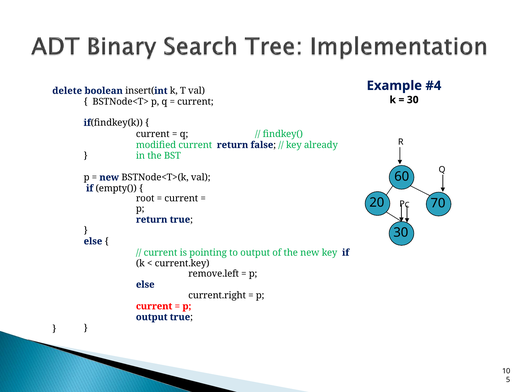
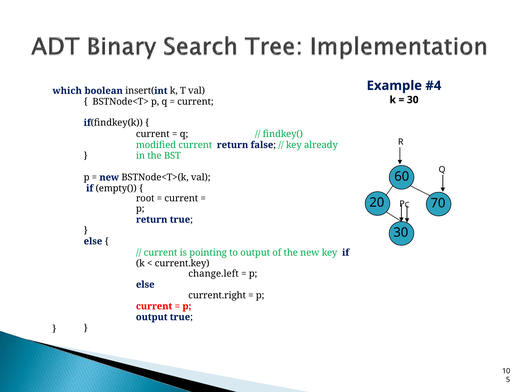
delete: delete -> which (67, 91)
remove.left: remove.left -> change.left (214, 274)
